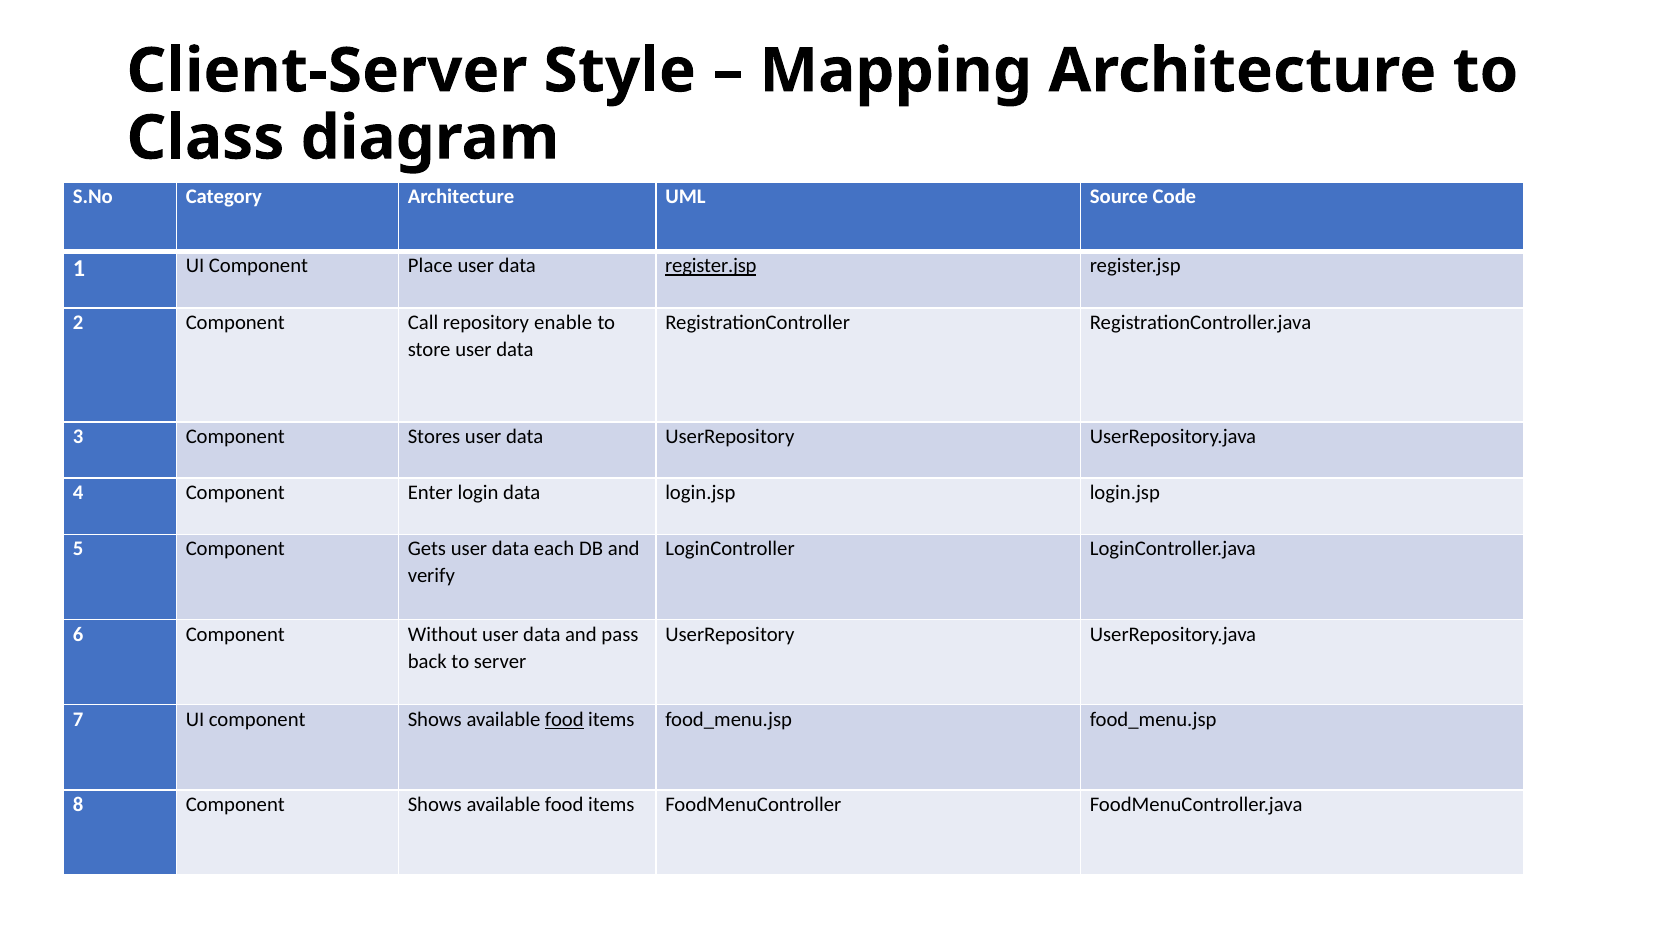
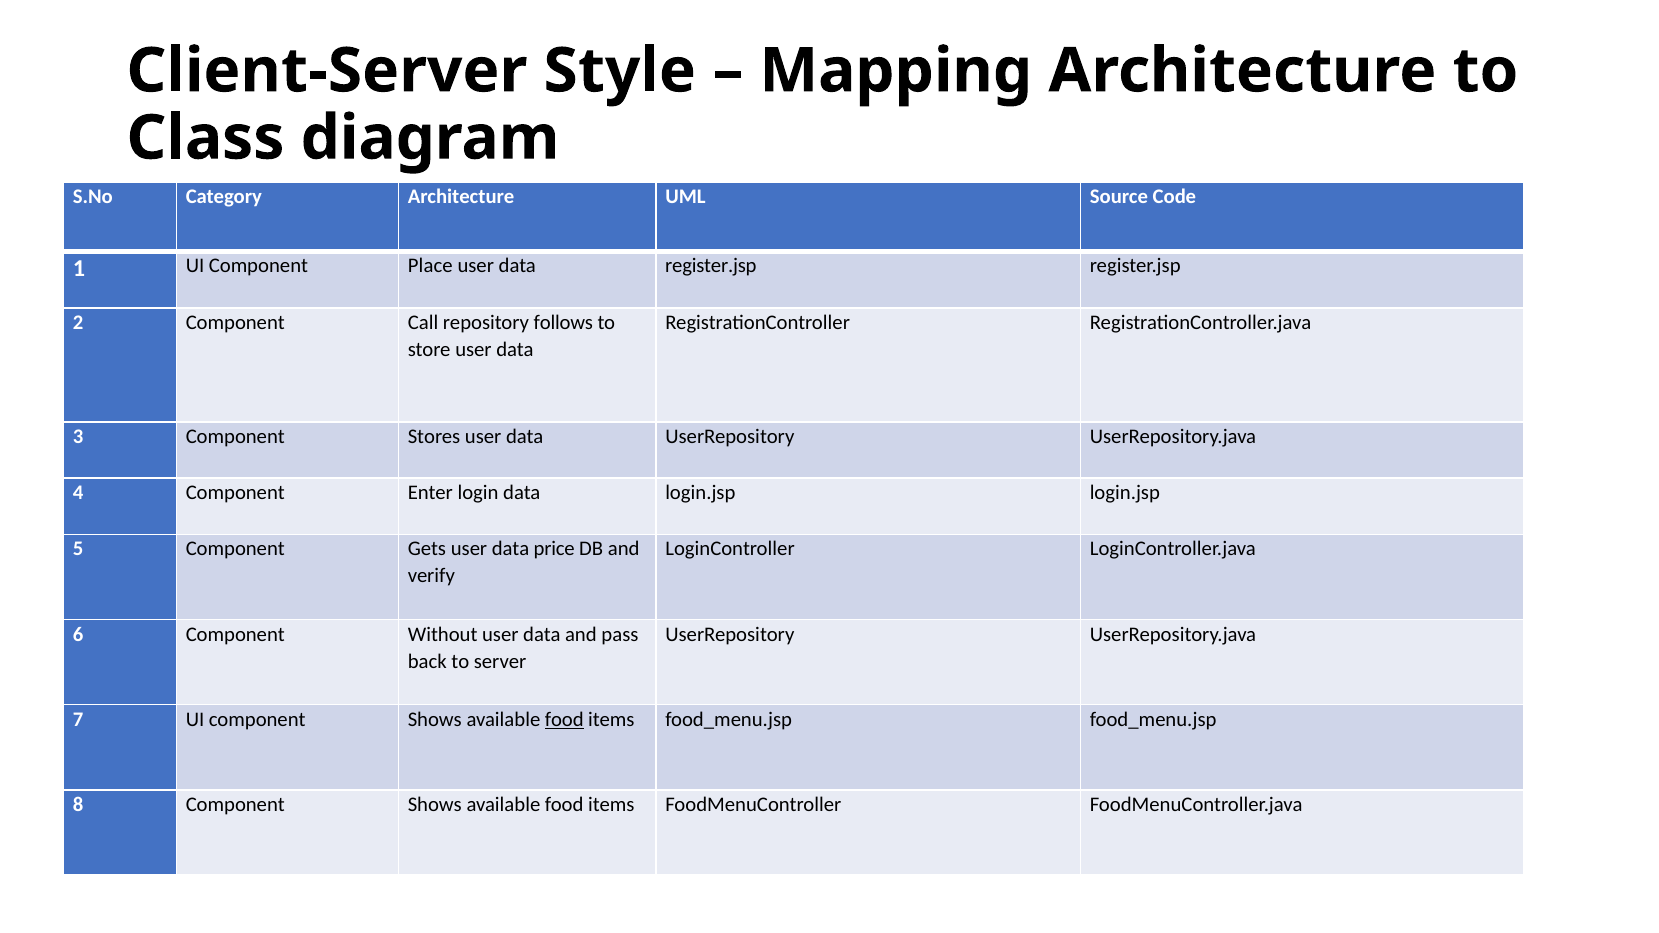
register.jsp underline: present -> none (711, 266)
enable: enable -> follows (563, 323)
each: each -> price (554, 549)
